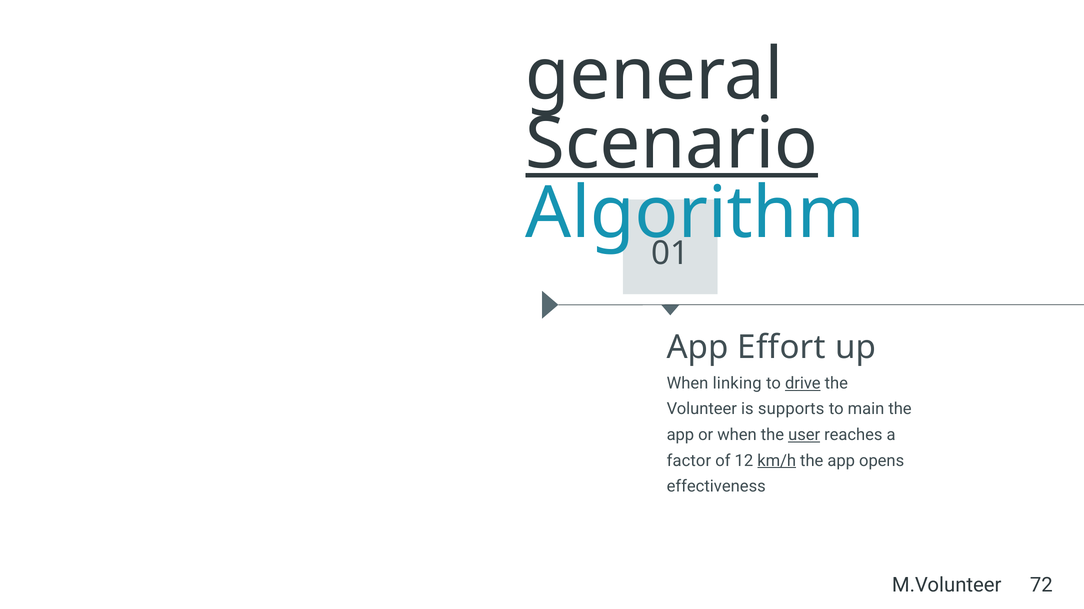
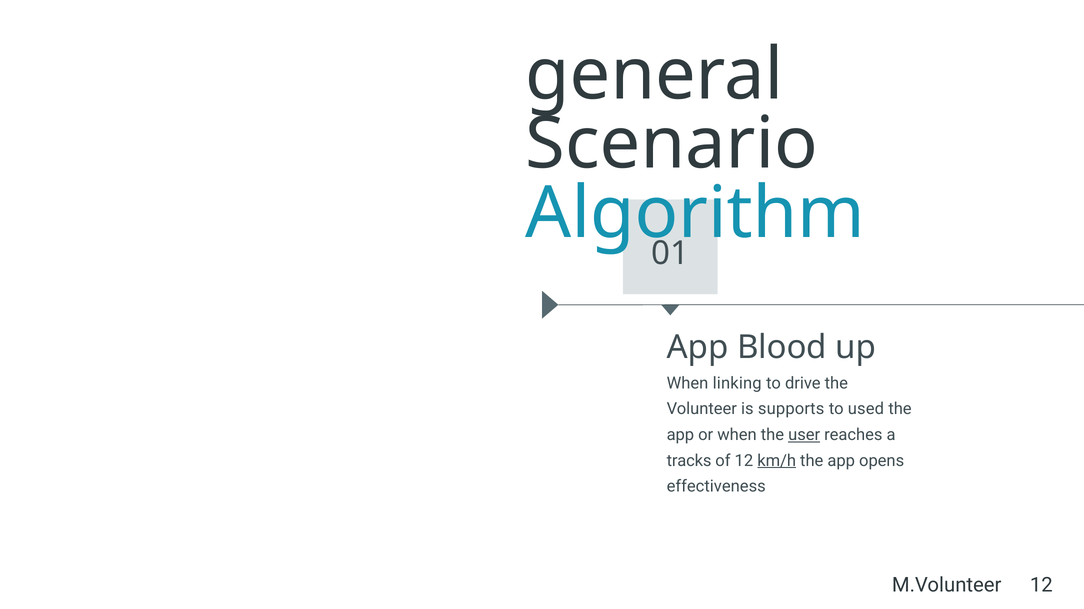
Scenario underline: present -> none (672, 144)
Effort: Effort -> Blood (782, 348)
drive underline: present -> none (803, 384)
main: main -> used (866, 409)
factor: factor -> tracks (689, 461)
M.Volunteer 72: 72 -> 12 (1041, 586)
